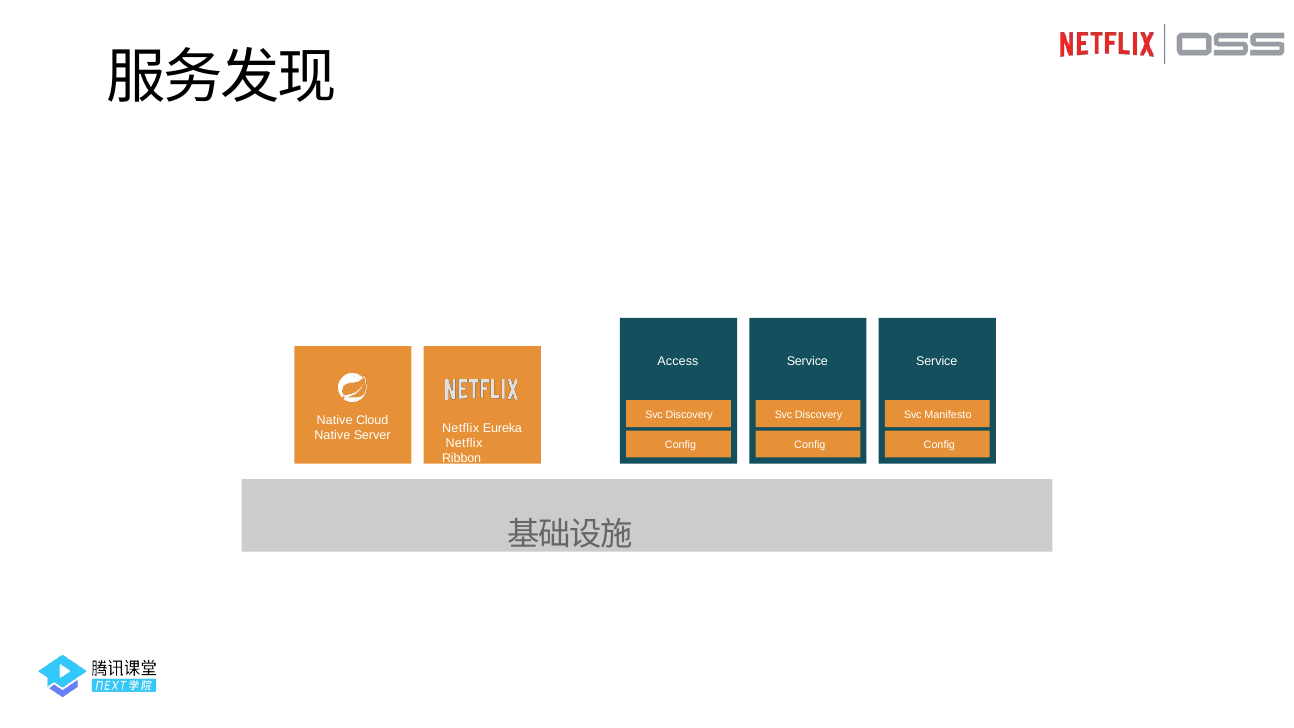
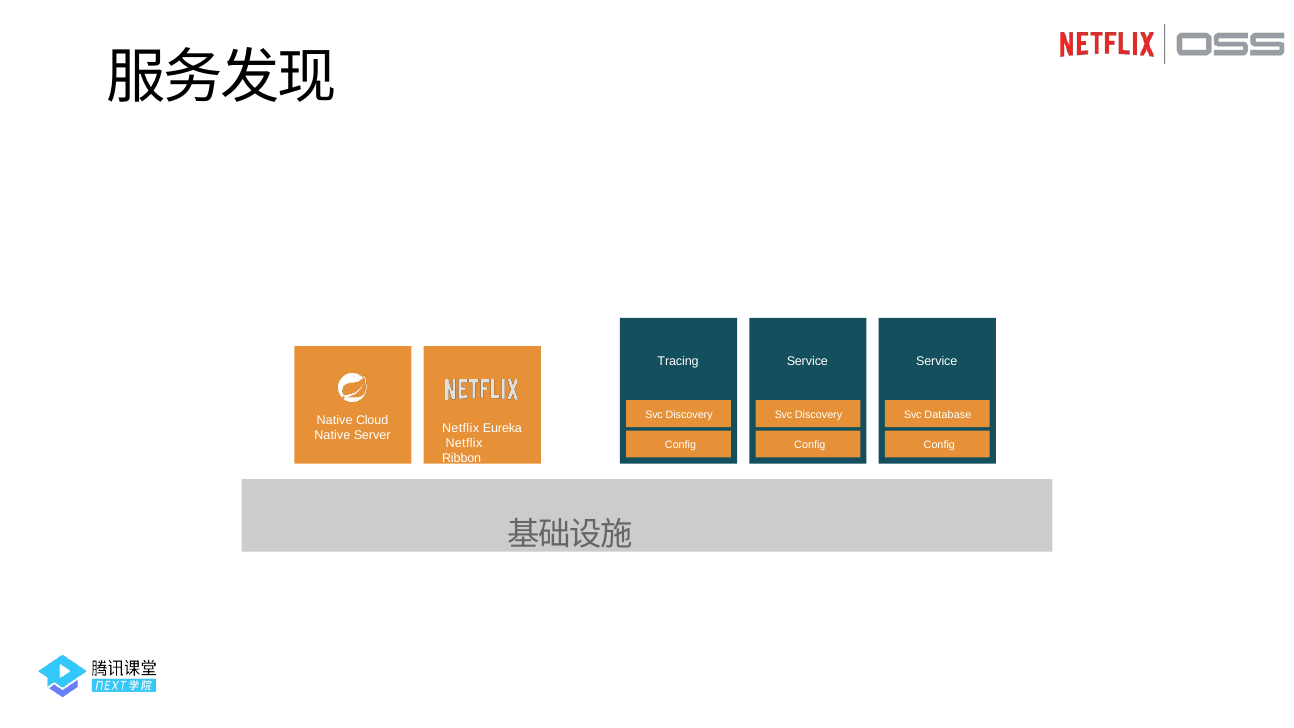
Access: Access -> Tracing (678, 362)
Manifesto: Manifesto -> Database (948, 415)
